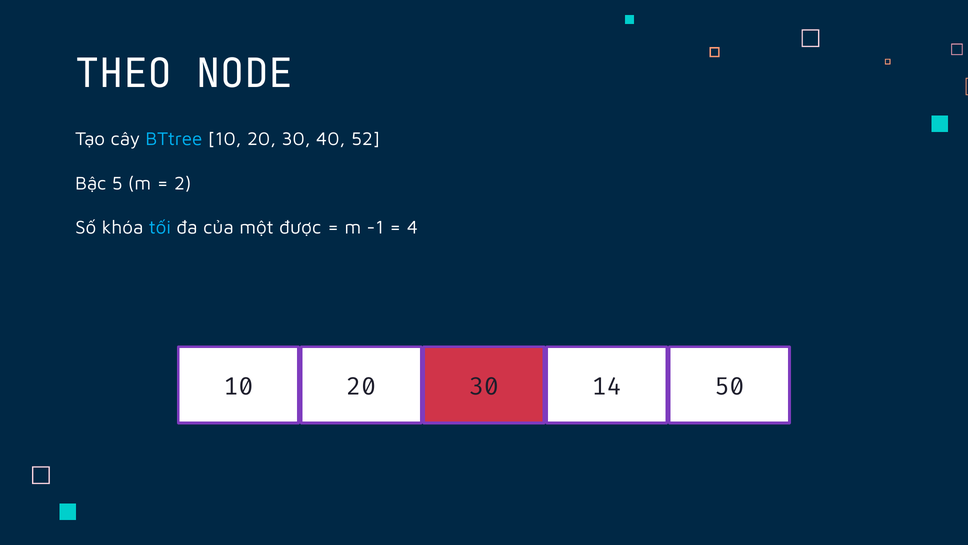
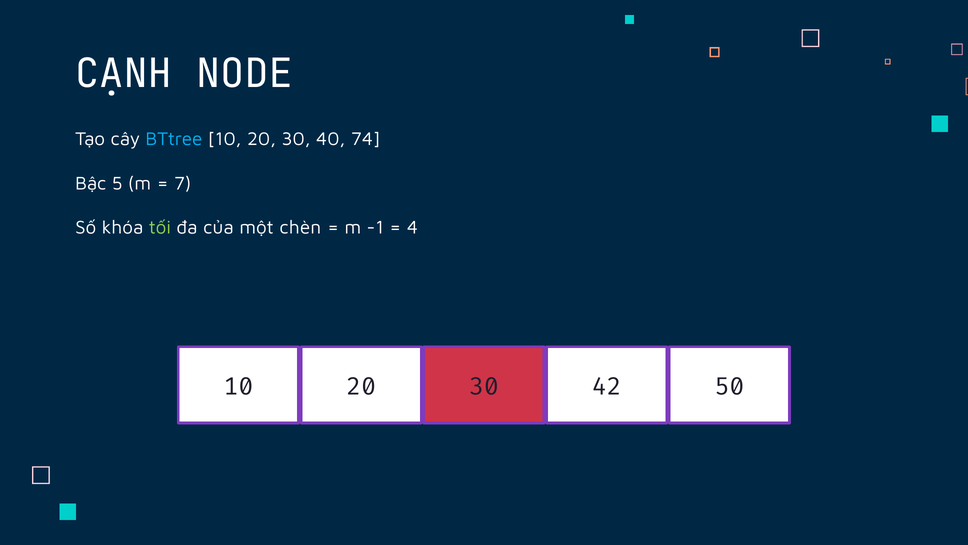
THEO: THEO -> CẠNH (124, 74)
52: 52 -> 74 (366, 139)
2: 2 -> 7 (183, 183)
tối colour: light blue -> light green (160, 227)
được: được -> chèn (300, 227)
14: 14 -> 42 (607, 386)
